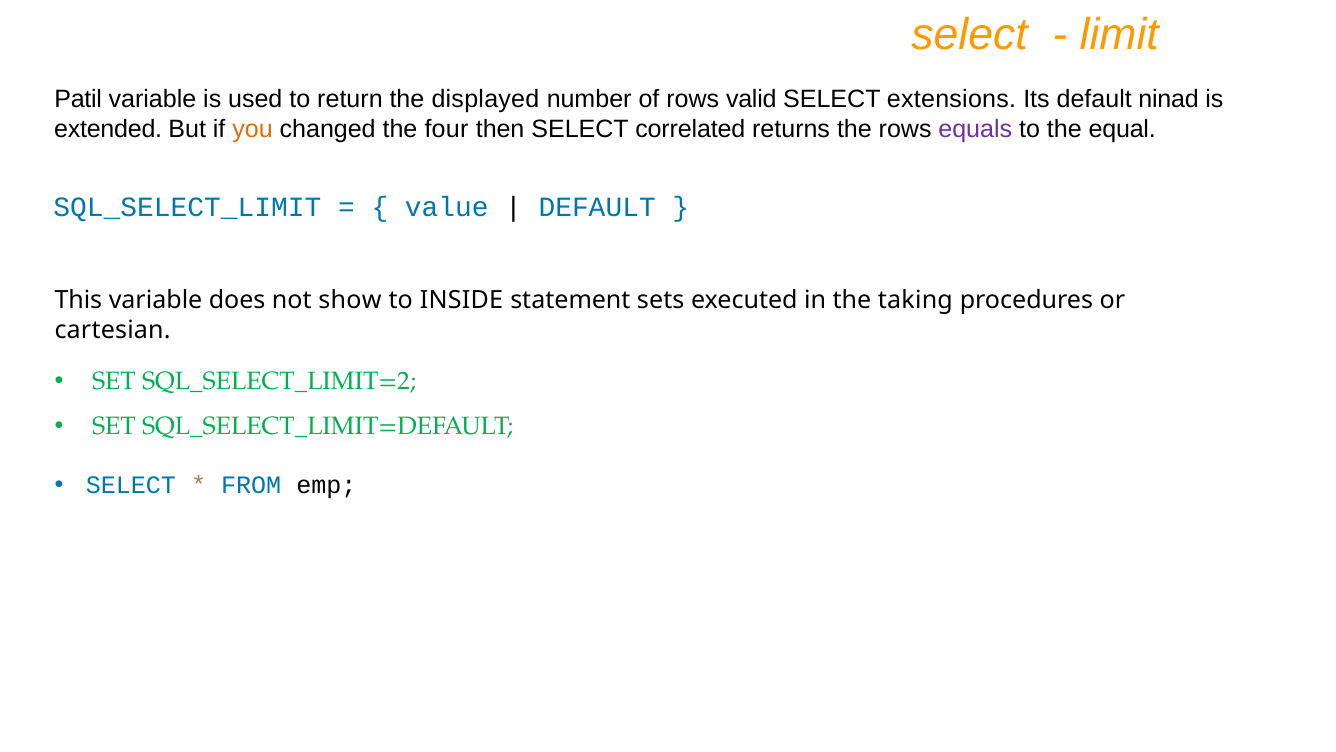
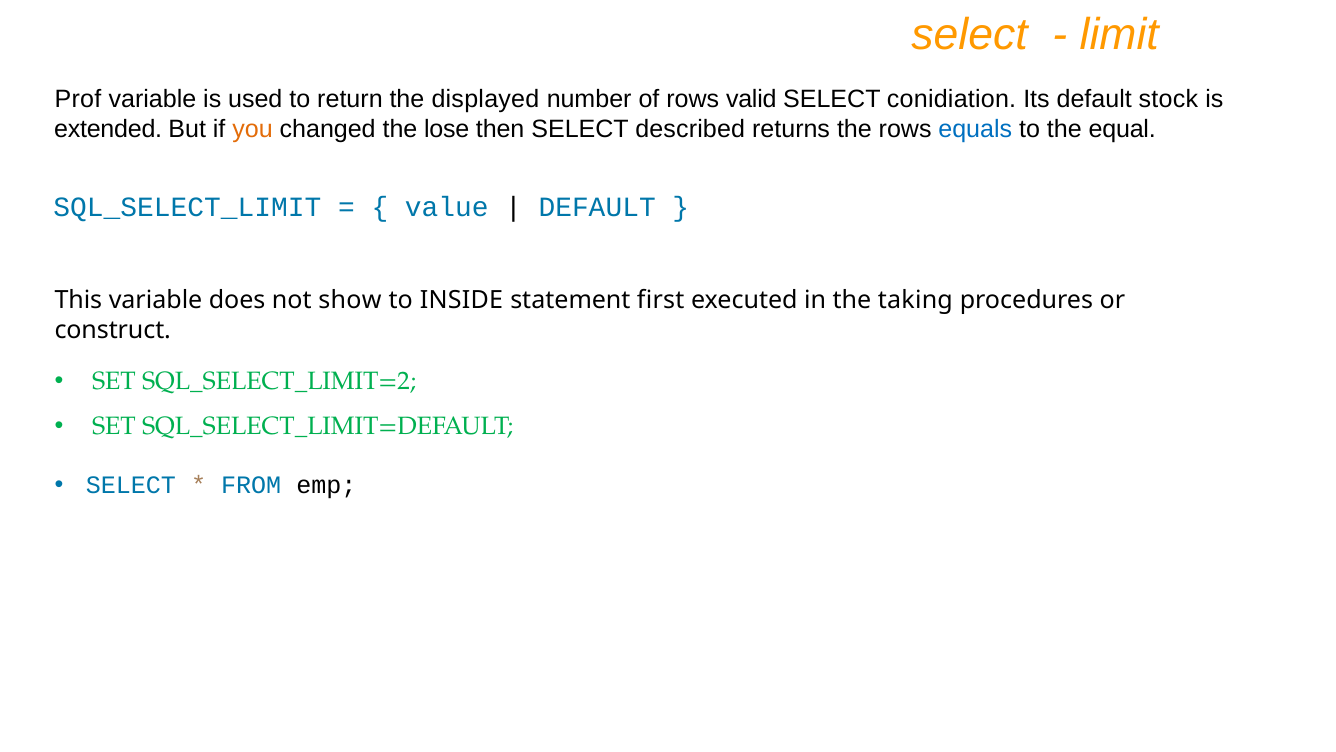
Patil: Patil -> Prof (78, 99)
extensions: extensions -> conidiation (952, 99)
ninad: ninad -> stock (1168, 99)
four: four -> lose (447, 129)
correlated: correlated -> described (690, 129)
equals colour: purple -> blue (975, 129)
sets: sets -> first (661, 300)
cartesian: cartesian -> construct (113, 330)
